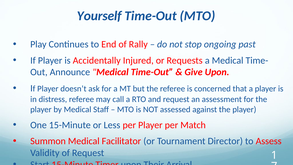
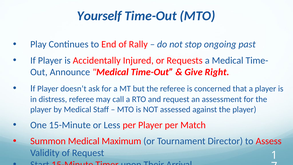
Give Upon: Upon -> Right (217, 72)
Facilitator: Facilitator -> Maximum (121, 141)
